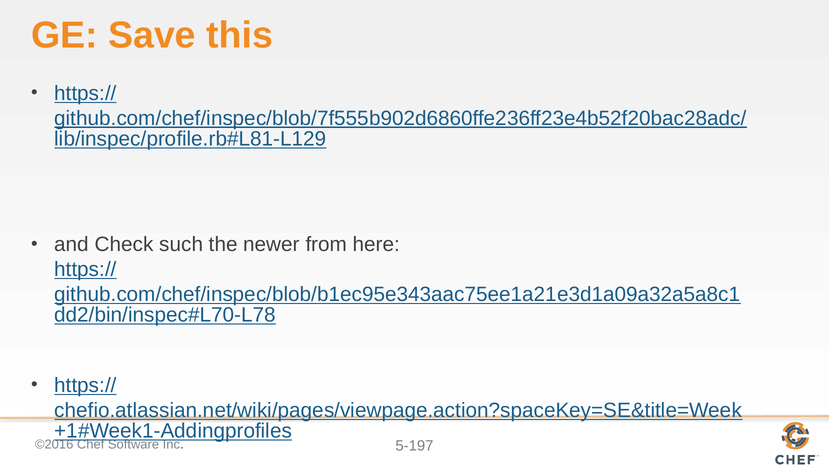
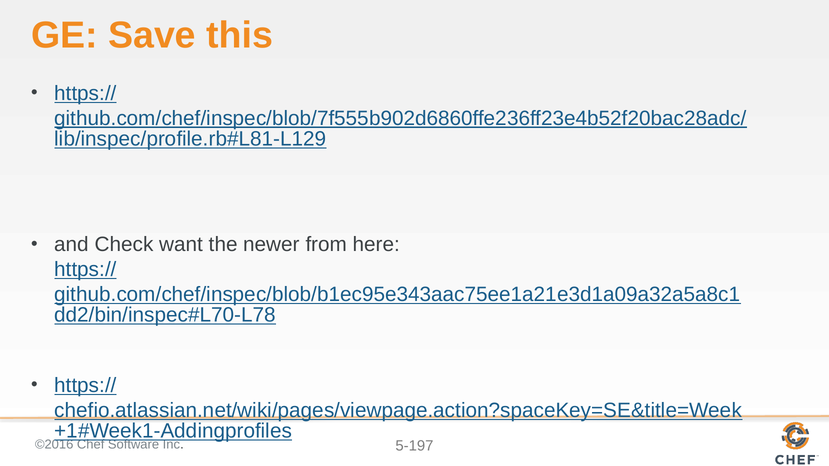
such: such -> want (181, 245)
